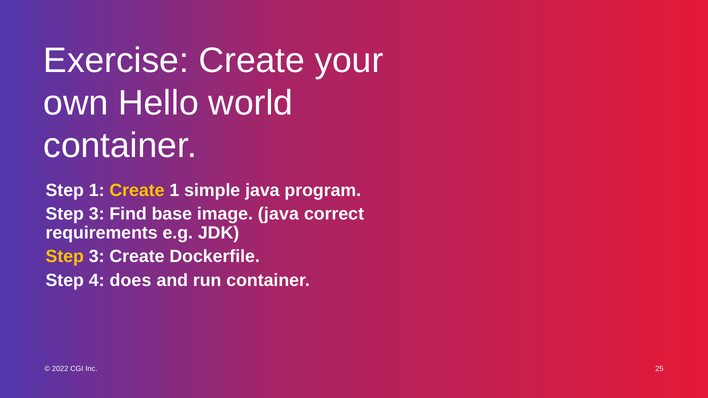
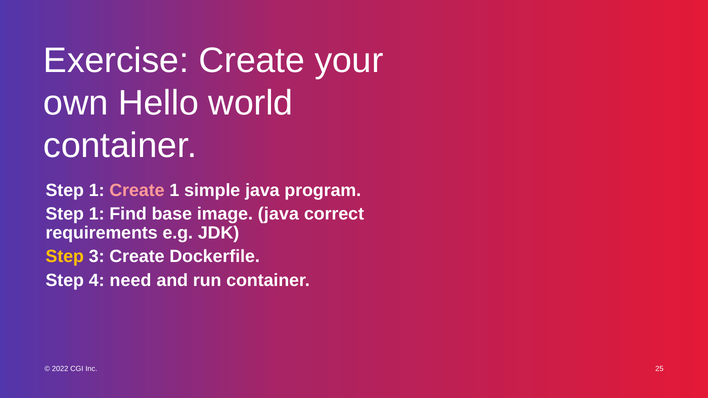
Create colour: yellow -> pink (137, 191)
3: 3 -> 1 (97, 214)
does: does -> need (130, 280)
